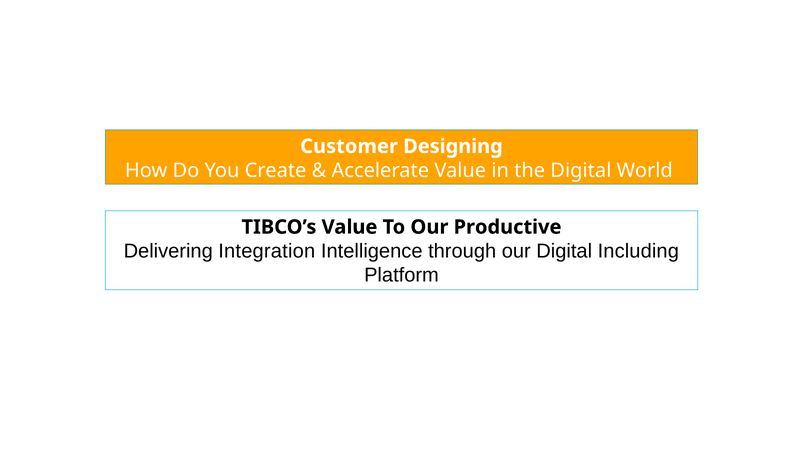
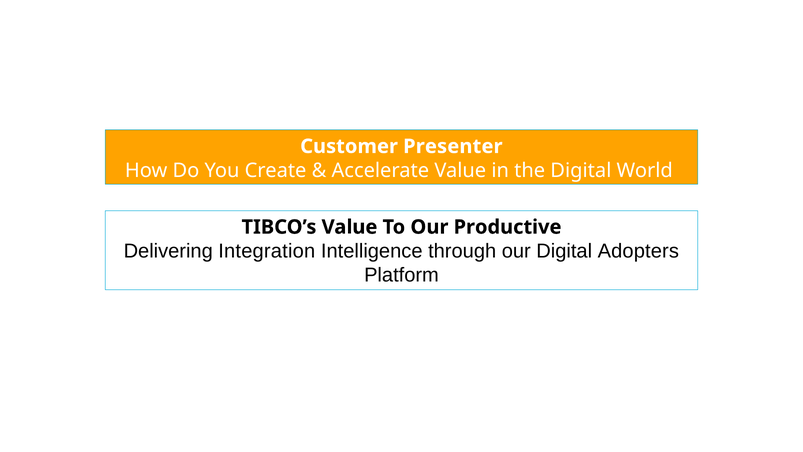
Designing: Designing -> Presenter (453, 146)
Including: Including -> Adopters (638, 251)
